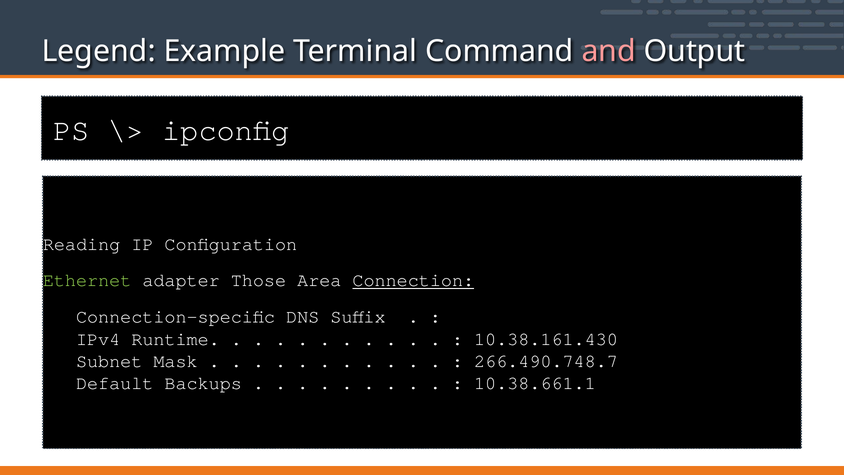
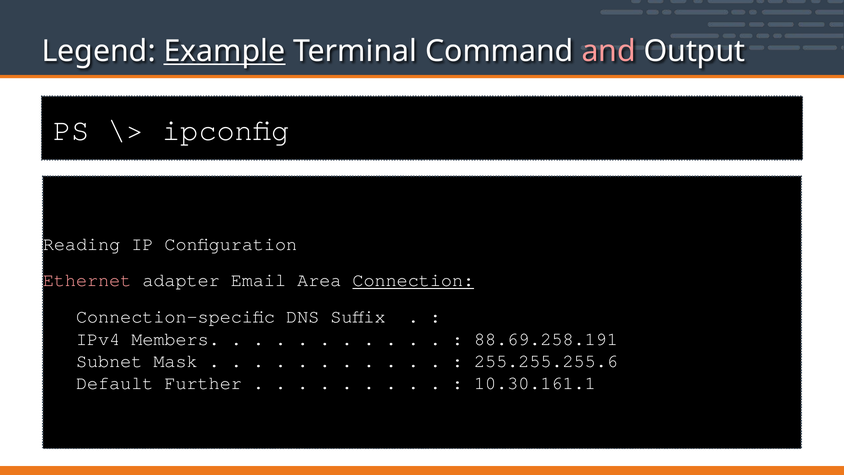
Example underline: none -> present (224, 51)
Ethernet colour: light green -> pink (87, 280)
Those: Those -> Email (258, 280)
Runtime: Runtime -> Members (176, 339)
10.38.161.430: 10.38.161.430 -> 88.69.258.191 (546, 339)
266.490.748.7: 266.490.748.7 -> 255.255.255.6 (546, 361)
Backups: Backups -> Further (203, 383)
10.38.661.1: 10.38.661.1 -> 10.30.161.1 (535, 383)
